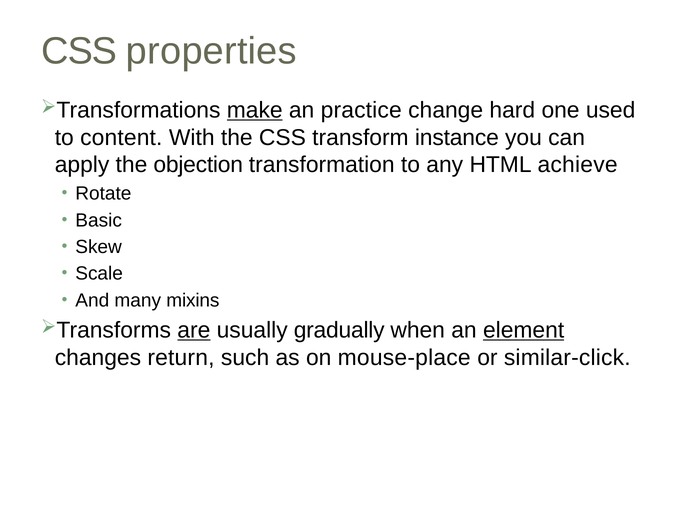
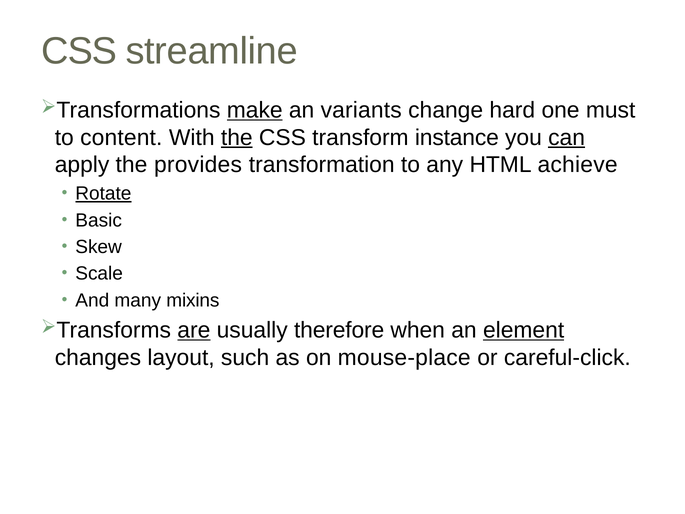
properties: properties -> streamline (212, 51)
practice: practice -> variants (361, 110)
used: used -> must (611, 110)
the underline: none -> present (237, 137)
can underline: none -> present (567, 137)
objection: objection -> provides (198, 165)
Rotate underline: none -> present (103, 194)
gradually: gradually -> therefore (339, 330)
return: return -> layout (181, 357)
similar-click: similar-click -> careful-click (567, 357)
